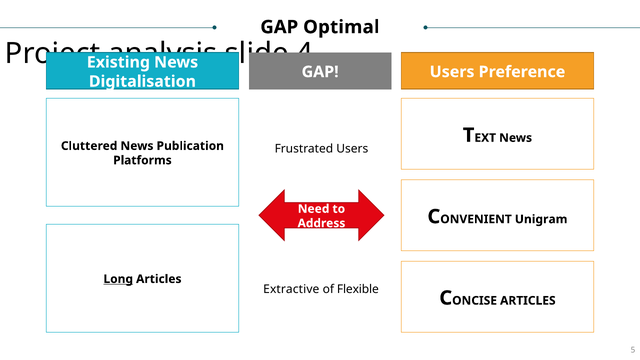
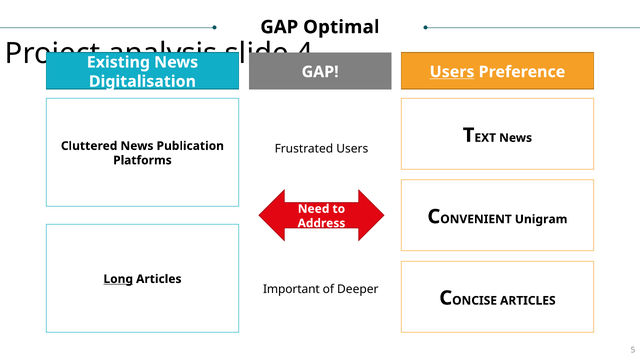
Users underline: none -> present (452, 72)
Extractive: Extractive -> Important (291, 289)
Flexible: Flexible -> Deeper (358, 289)
